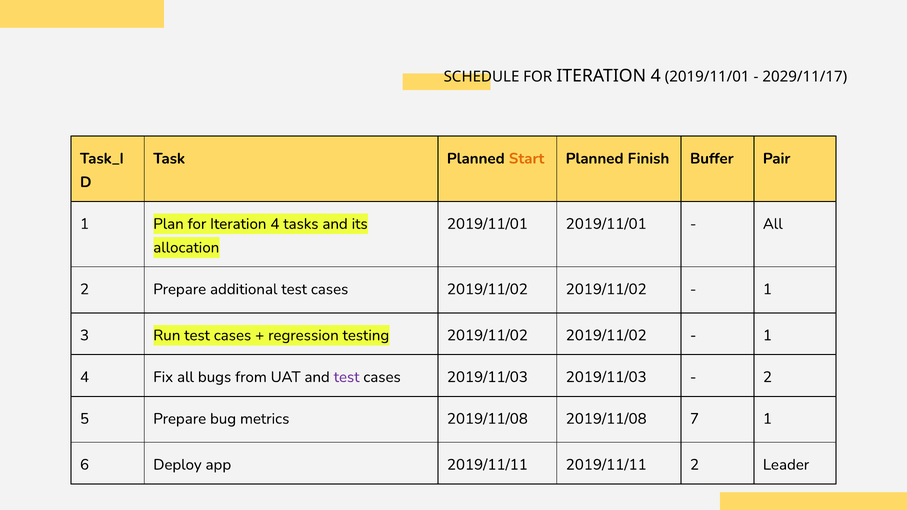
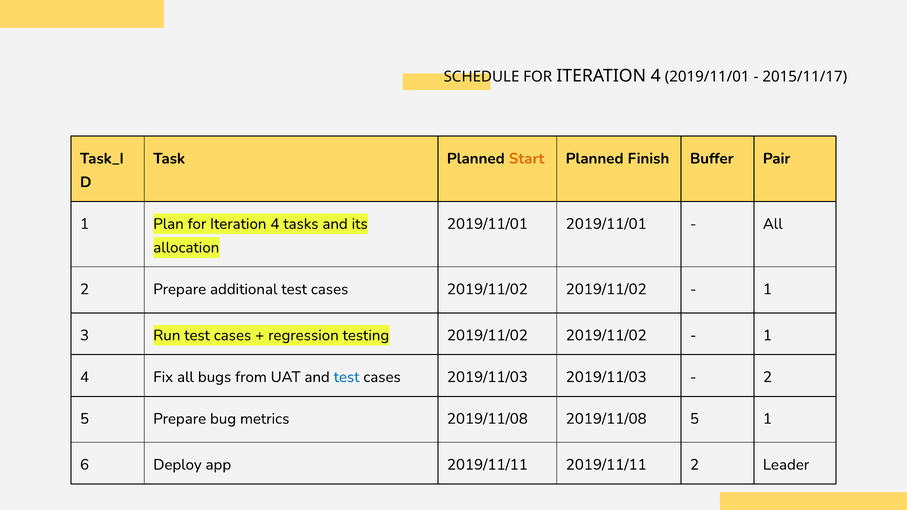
2029/11/17: 2029/11/17 -> 2015/11/17 (805, 77)
test colour: purple -> blue (347, 377)
2019/11/08 7: 7 -> 5 (694, 419)
